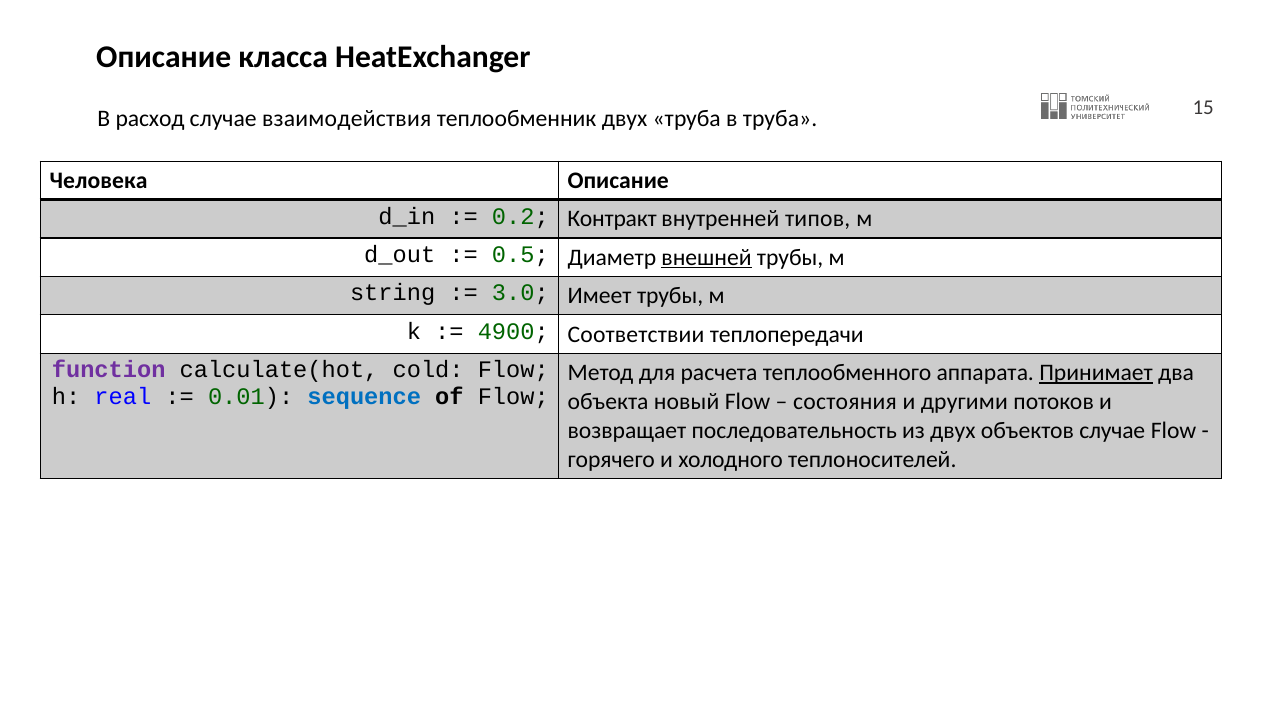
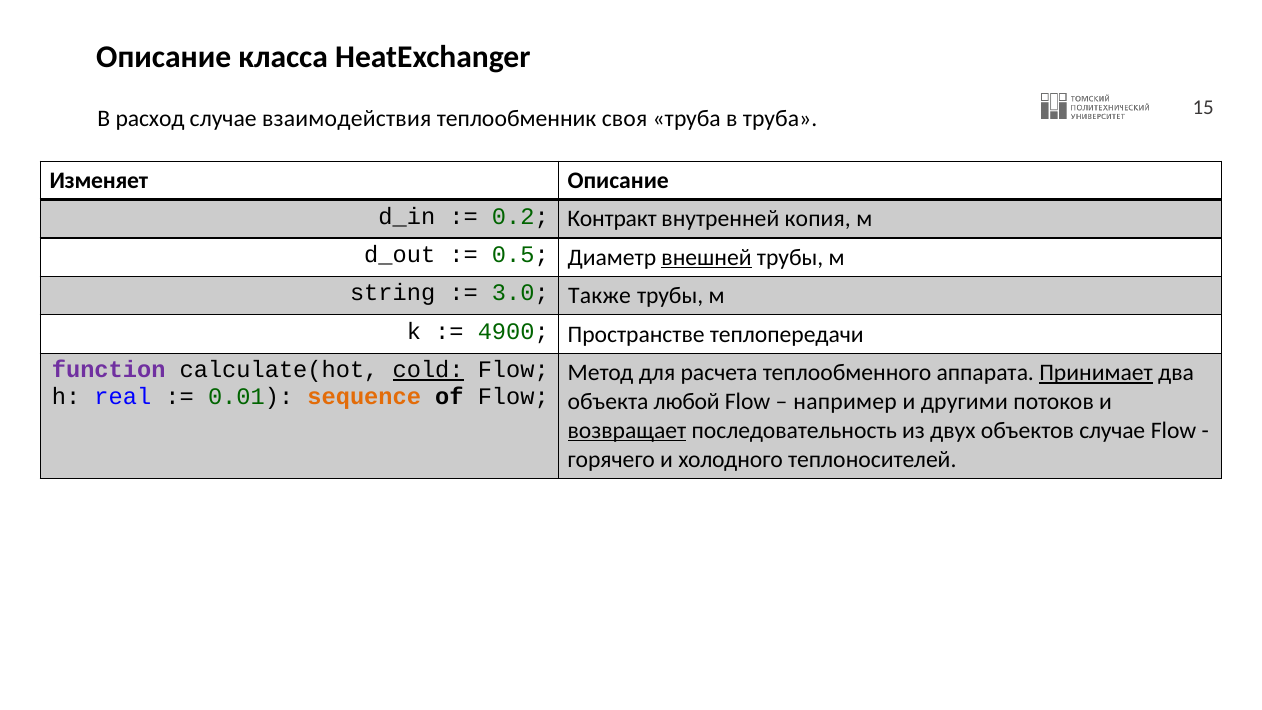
теплообменник двух: двух -> своя (625, 119)
Человека: Человека -> Изменяет (99, 181)
типов: типов -> копия (818, 219)
Имеет: Имеет -> Также (600, 296)
Соответствии: Соответствии -> Пространстве (636, 334)
cold underline: none -> present (428, 370)
sequence colour: blue -> orange (364, 397)
новый: новый -> любой (687, 401)
состояния: состояния -> например (845, 401)
возвращает underline: none -> present (627, 430)
